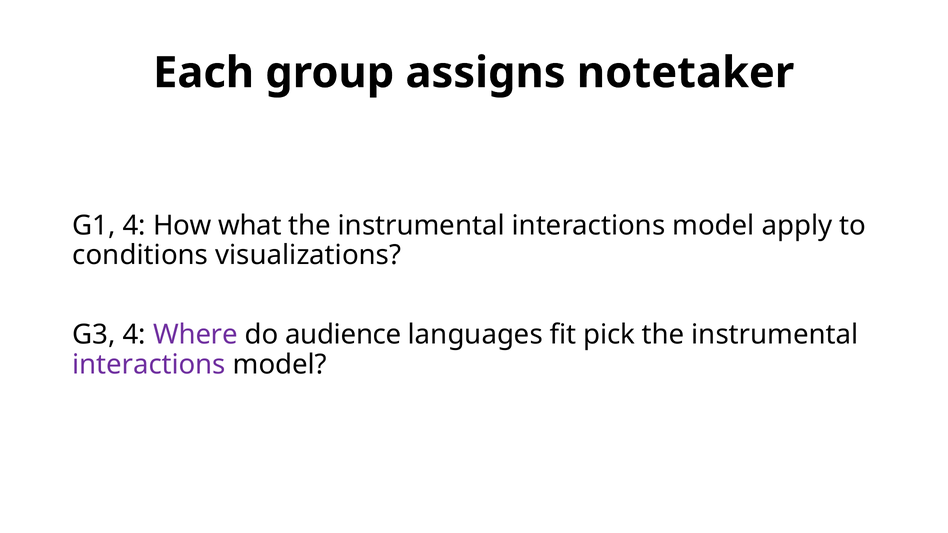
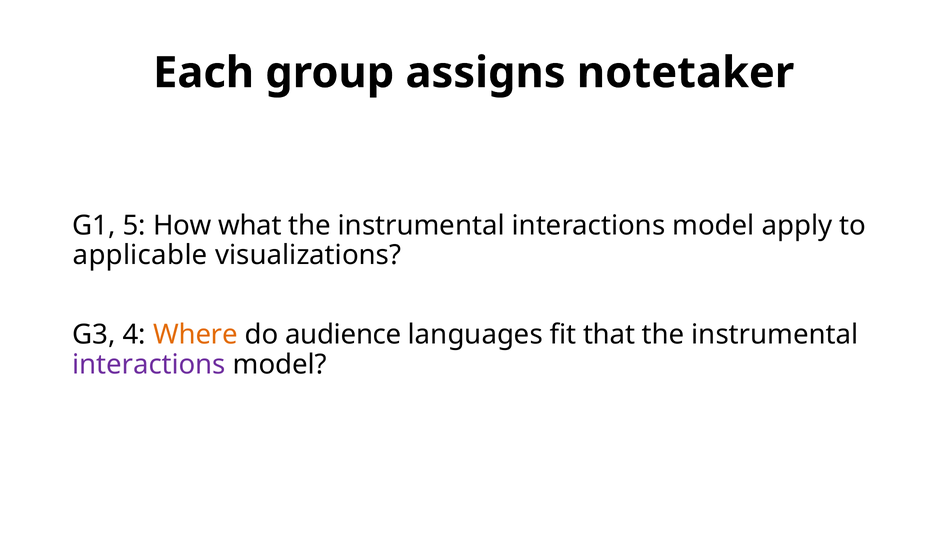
G1 4: 4 -> 5 (134, 226)
conditions: conditions -> applicable (140, 255)
Where colour: purple -> orange (195, 335)
pick: pick -> that (609, 335)
